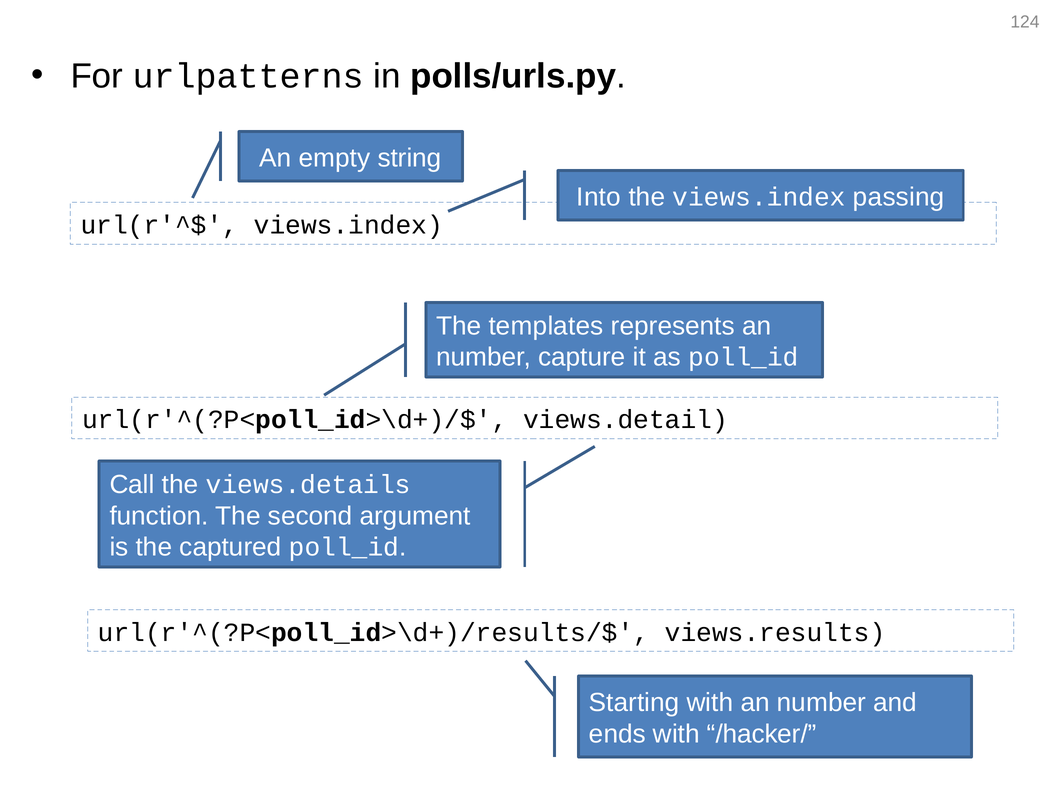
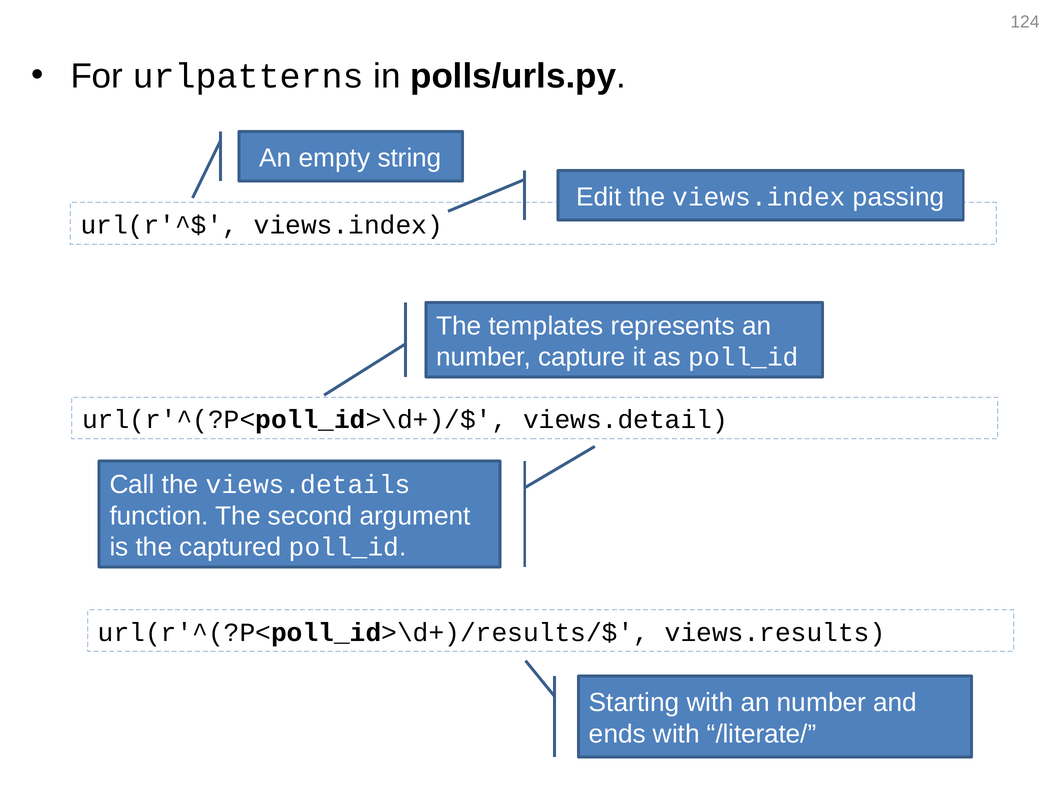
Into: Into -> Edit (599, 197)
/hacker/: /hacker/ -> /literate/ (762, 735)
